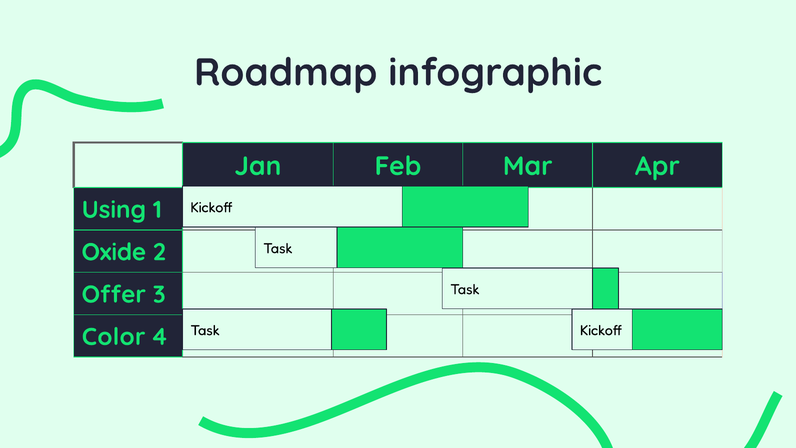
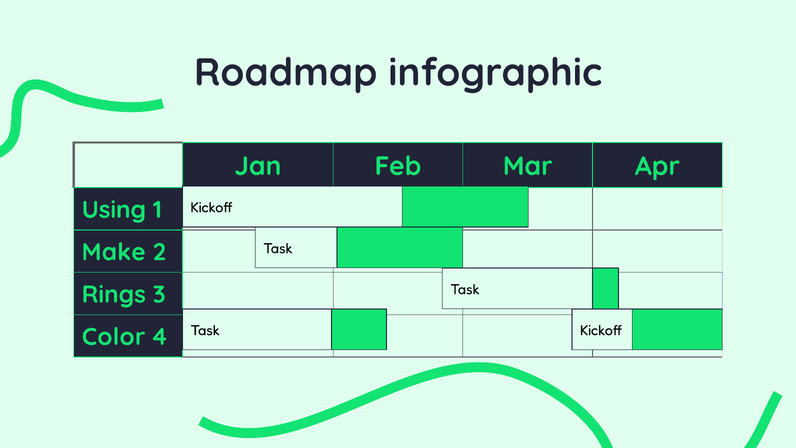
Oxide: Oxide -> Make (114, 252)
Offer: Offer -> Rings (114, 294)
